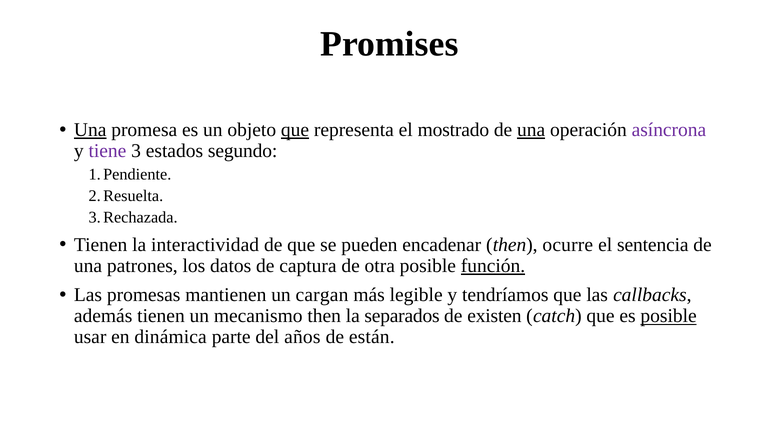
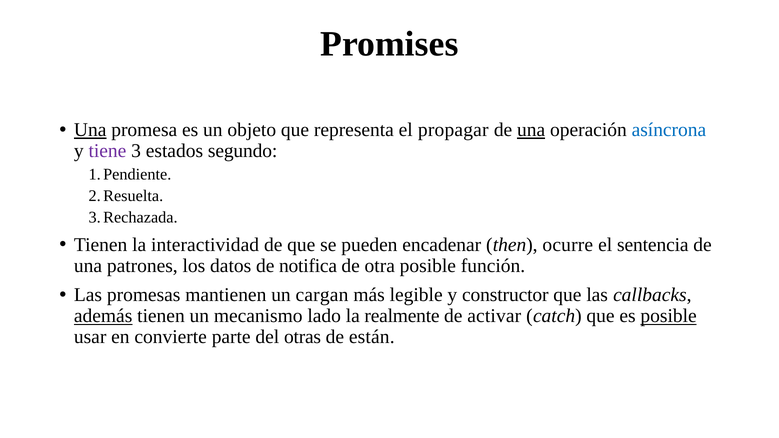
que underline: present -> none (295, 130)
mostrado: mostrado -> propagar (453, 130)
asíncrona colour: purple -> blue (669, 130)
captura: captura -> notifica (308, 266)
función underline: present -> none (493, 266)
tendríamos: tendríamos -> constructor (505, 295)
además underline: none -> present (103, 316)
mecanismo then: then -> lado (324, 316)
separados: separados -> realmente (402, 316)
existen: existen -> activar (494, 316)
dinámica: dinámica -> convierte (171, 337)
años: años -> otras (303, 337)
